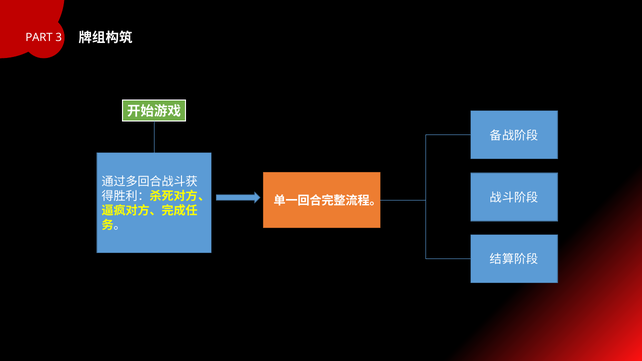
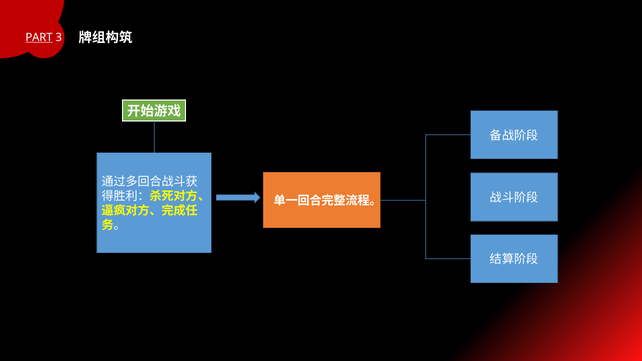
PART underline: none -> present (39, 38)
